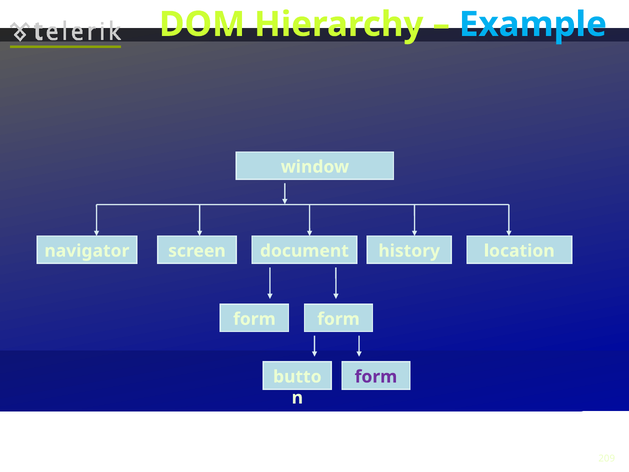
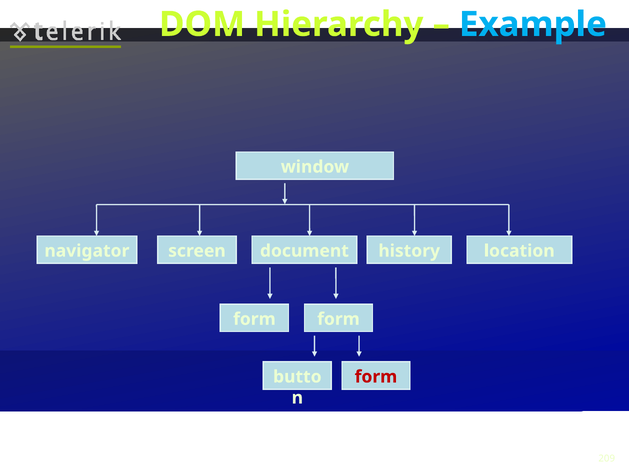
form colour: purple -> red (376, 377)
